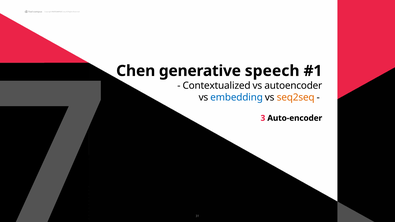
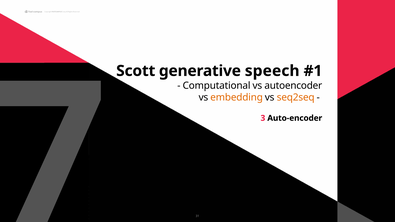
Chen: Chen -> Scott (136, 71)
Contextualized: Contextualized -> Computational (217, 86)
embedding colour: blue -> orange (237, 98)
